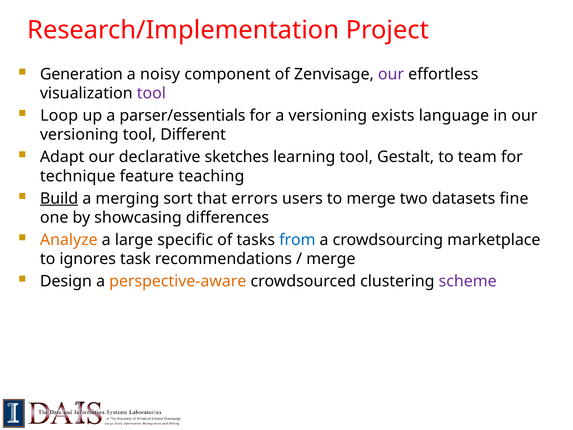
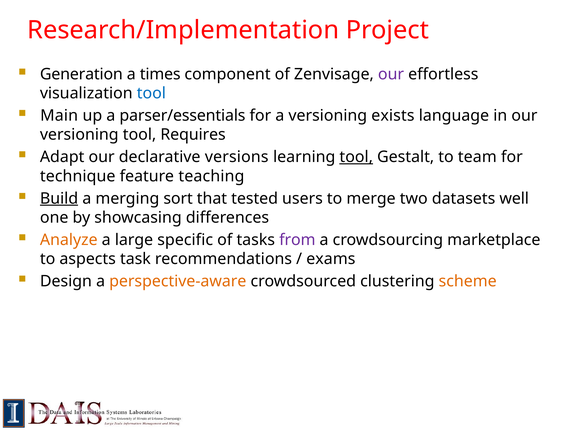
noisy: noisy -> times (160, 74)
tool colour: purple -> blue (151, 93)
Loop: Loop -> Main (59, 116)
Different: Different -> Requires (193, 135)
sketches: sketches -> versions (237, 157)
tool underline: none -> present (356, 157)
errors: errors -> tested (255, 198)
fine: fine -> well (514, 198)
from colour: blue -> purple (297, 240)
ignores: ignores -> aspects (88, 259)
merge: merge -> exams (331, 259)
scheme colour: purple -> orange (468, 281)
